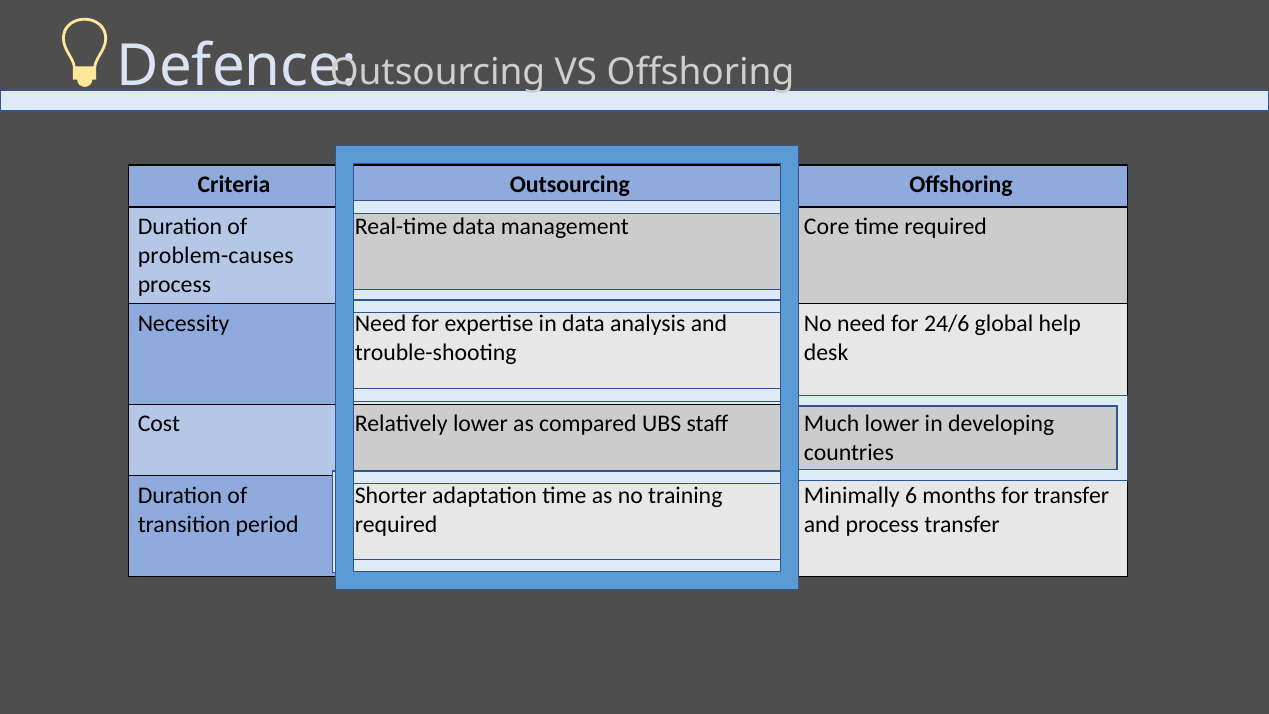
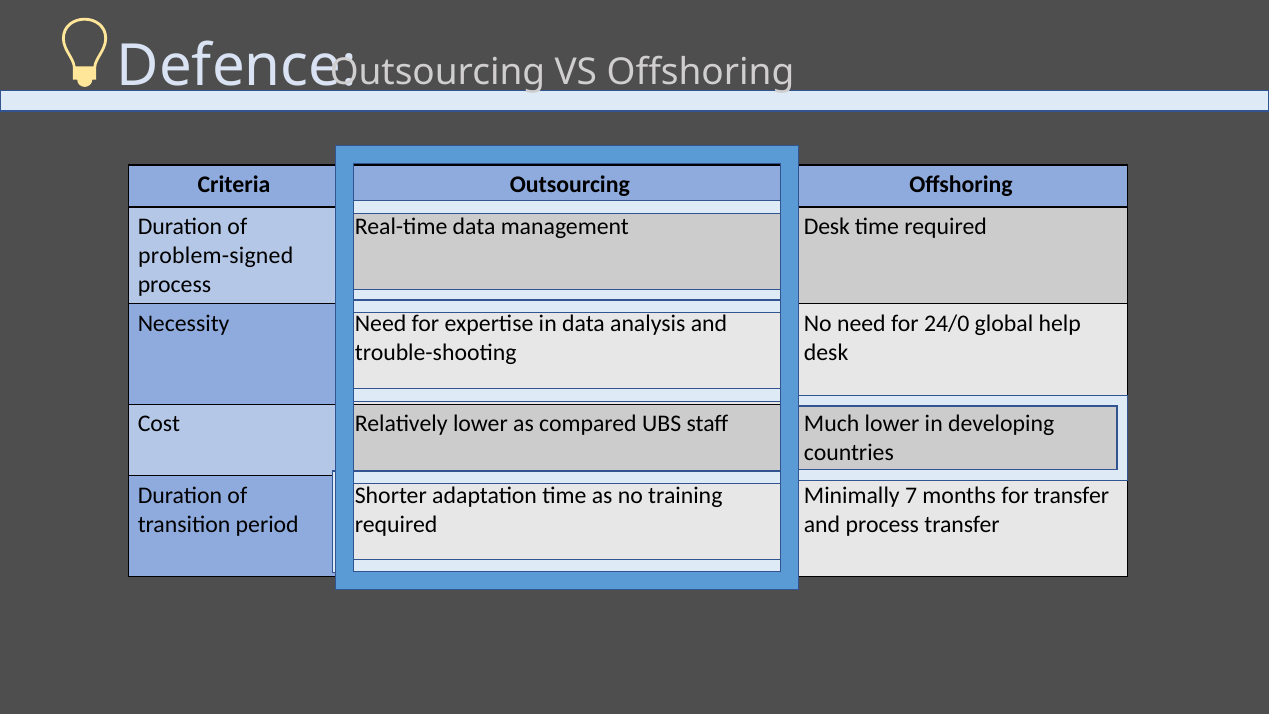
Core: Core -> Desk (827, 226)
problem-causes: problem-causes -> problem-signed (216, 256)
24/6: 24/6 -> 24/0 (947, 323)
6: 6 -> 7 (911, 495)
